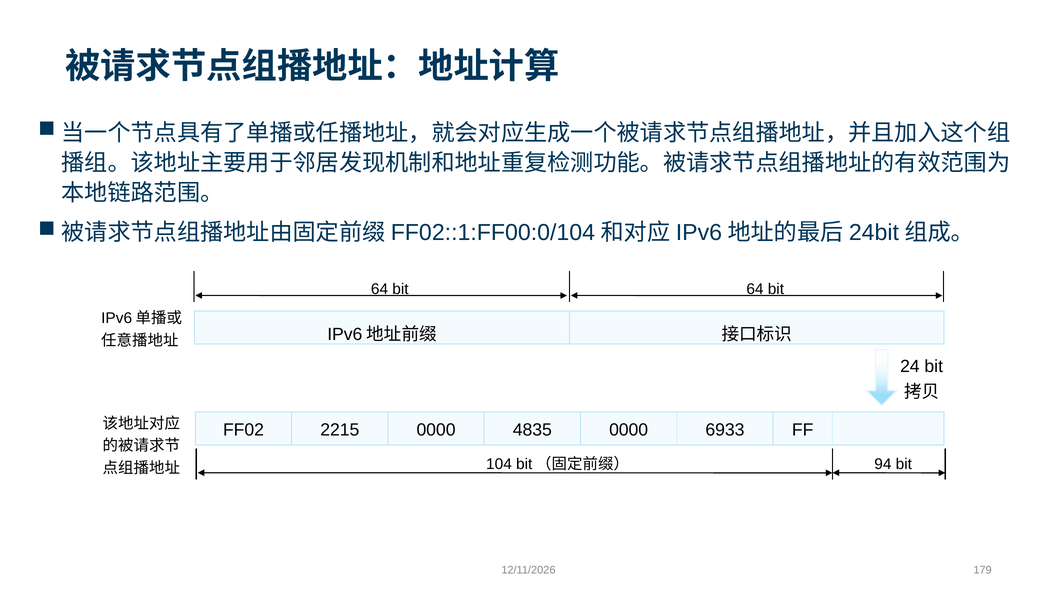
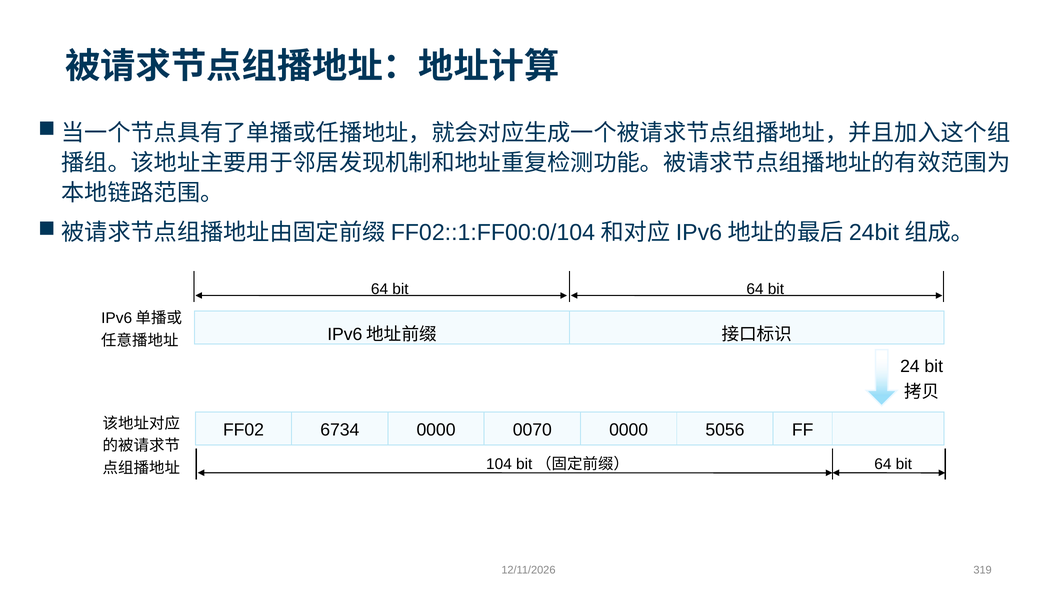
2215: 2215 -> 6734 (340, 430)
4835: 4835 -> 0070 (532, 430)
6933: 6933 -> 5056 (725, 430)
94: 94 -> 64 (883, 464)
179: 179 -> 319 (983, 570)
